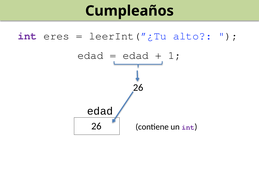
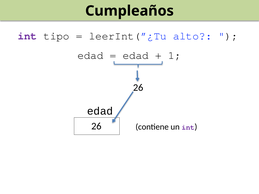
eres: eres -> tipo (56, 36)
